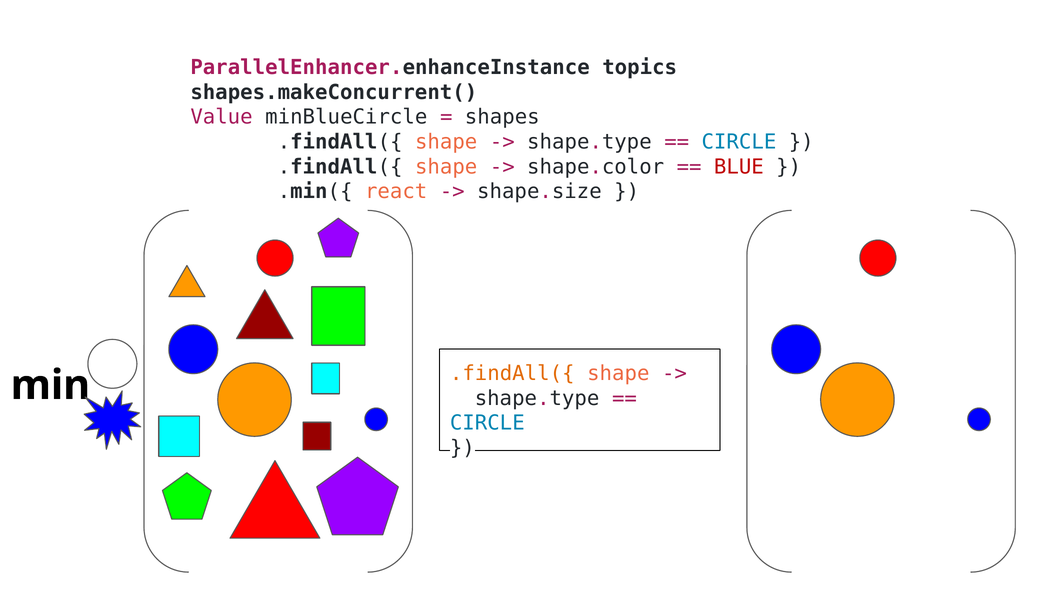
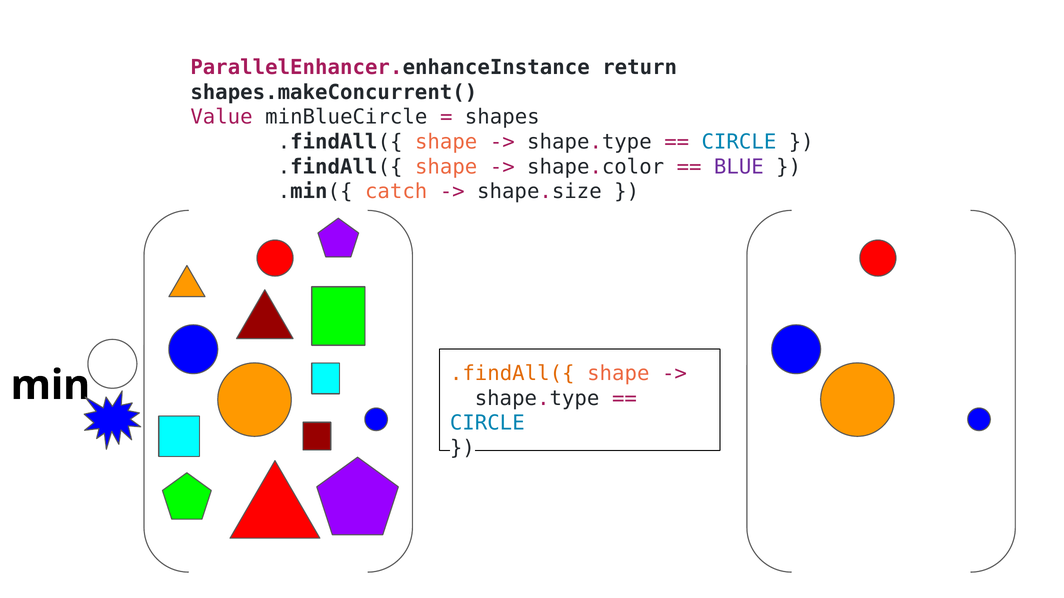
topics: topics -> return (640, 68)
BLUE colour: red -> purple (739, 167)
react: react -> catch (396, 192)
